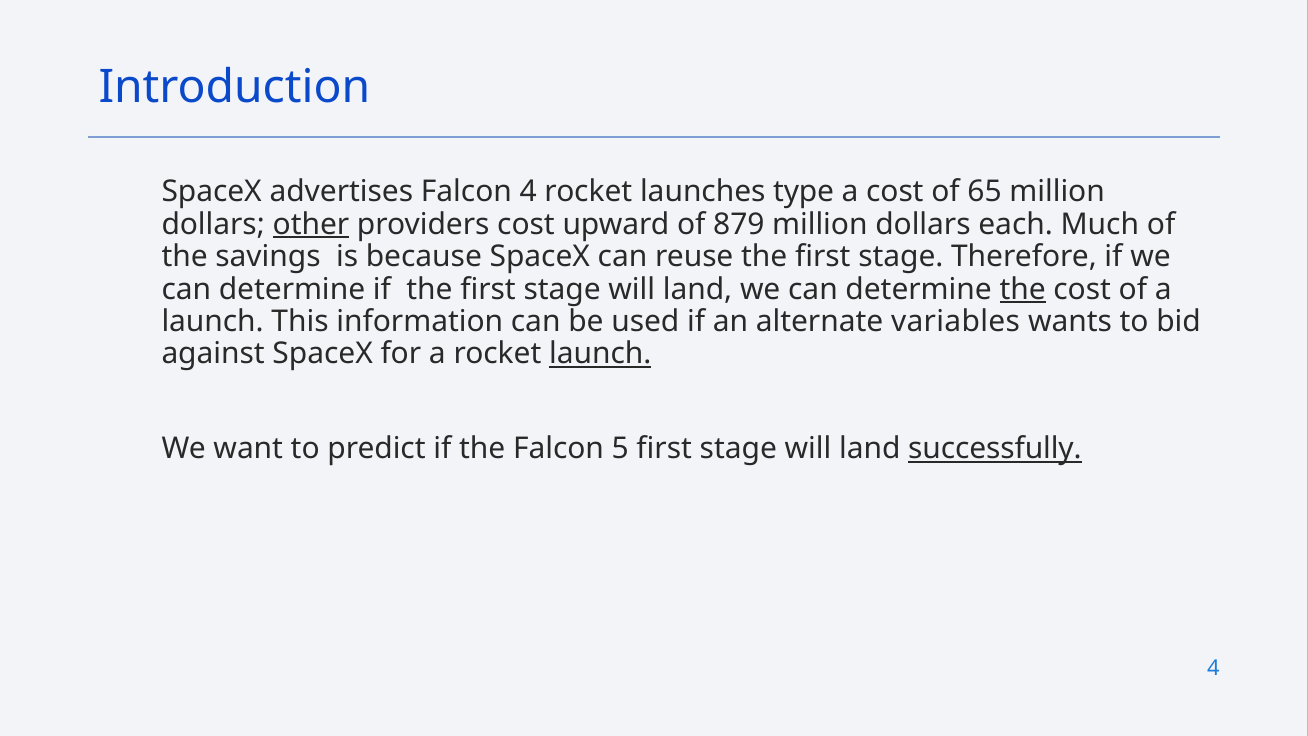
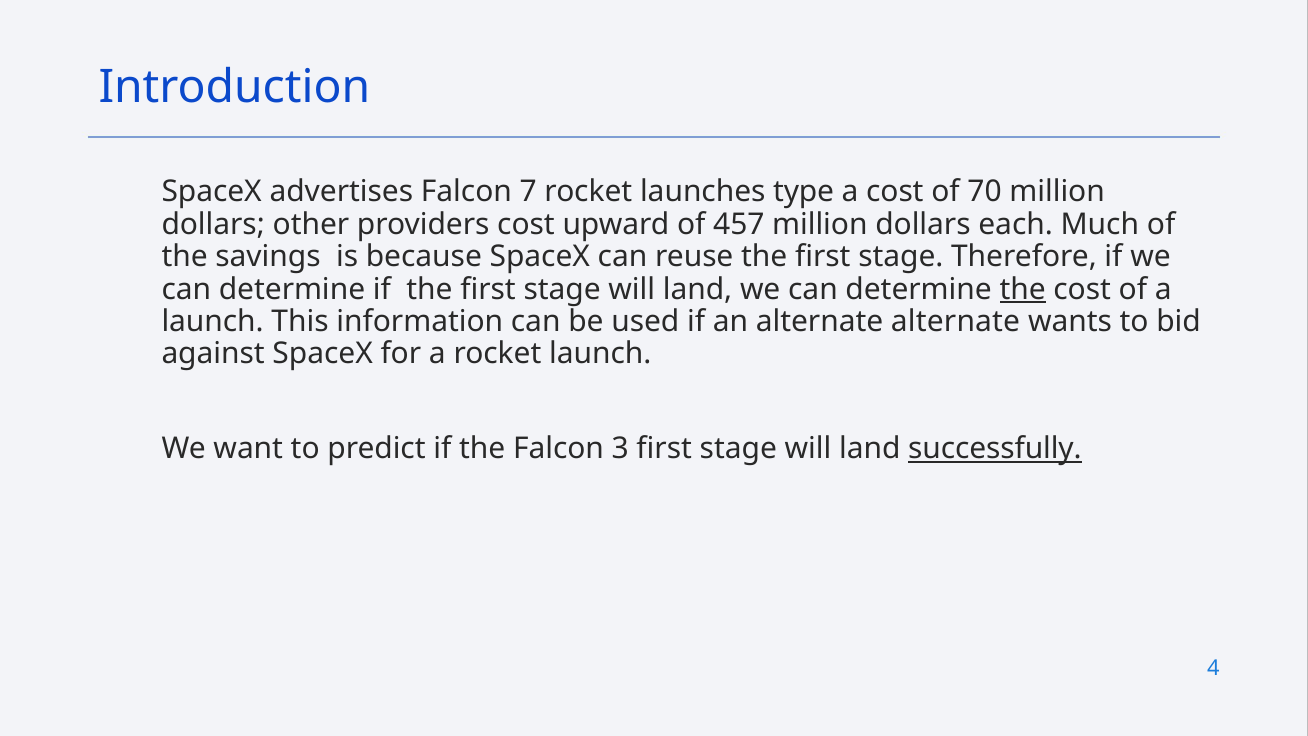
Falcon 4: 4 -> 7 (528, 192)
65: 65 -> 70 (985, 192)
other underline: present -> none (311, 224)
879: 879 -> 457 (739, 224)
alternate variables: variables -> alternate (956, 321)
launch underline: present -> none (600, 354)
5: 5 -> 3 (620, 449)
